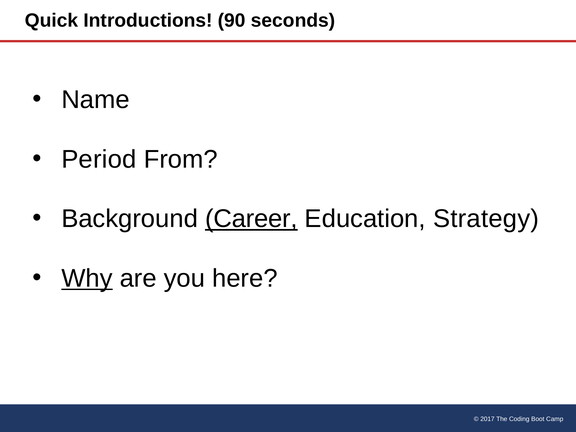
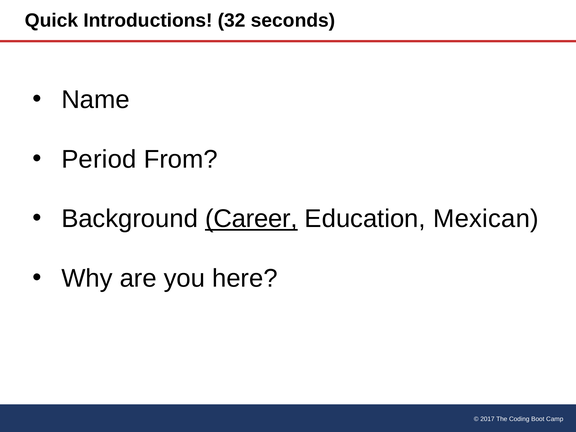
90: 90 -> 32 (232, 20)
Strategy: Strategy -> Mexican (486, 219)
Why underline: present -> none (87, 278)
